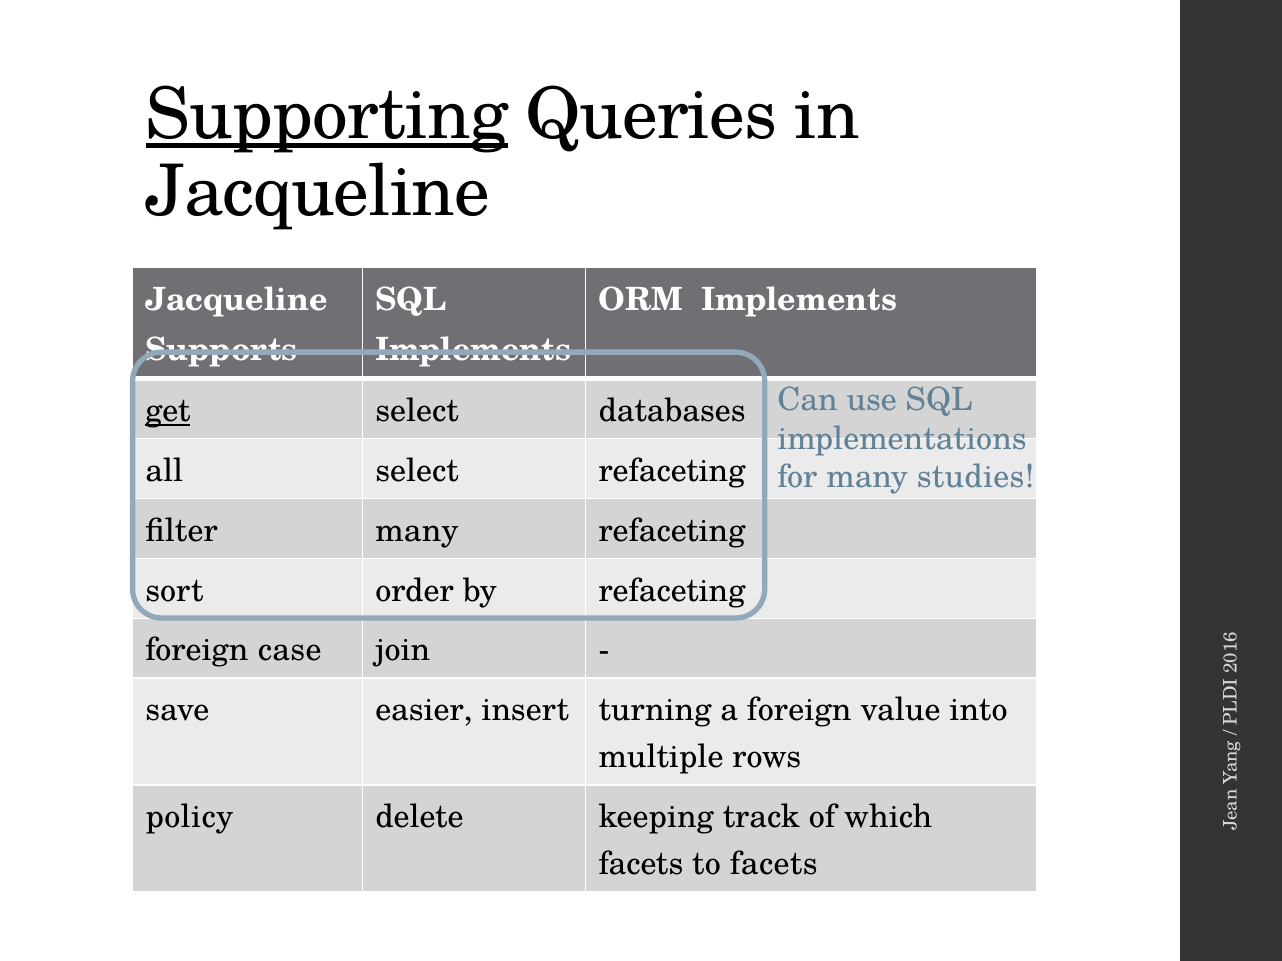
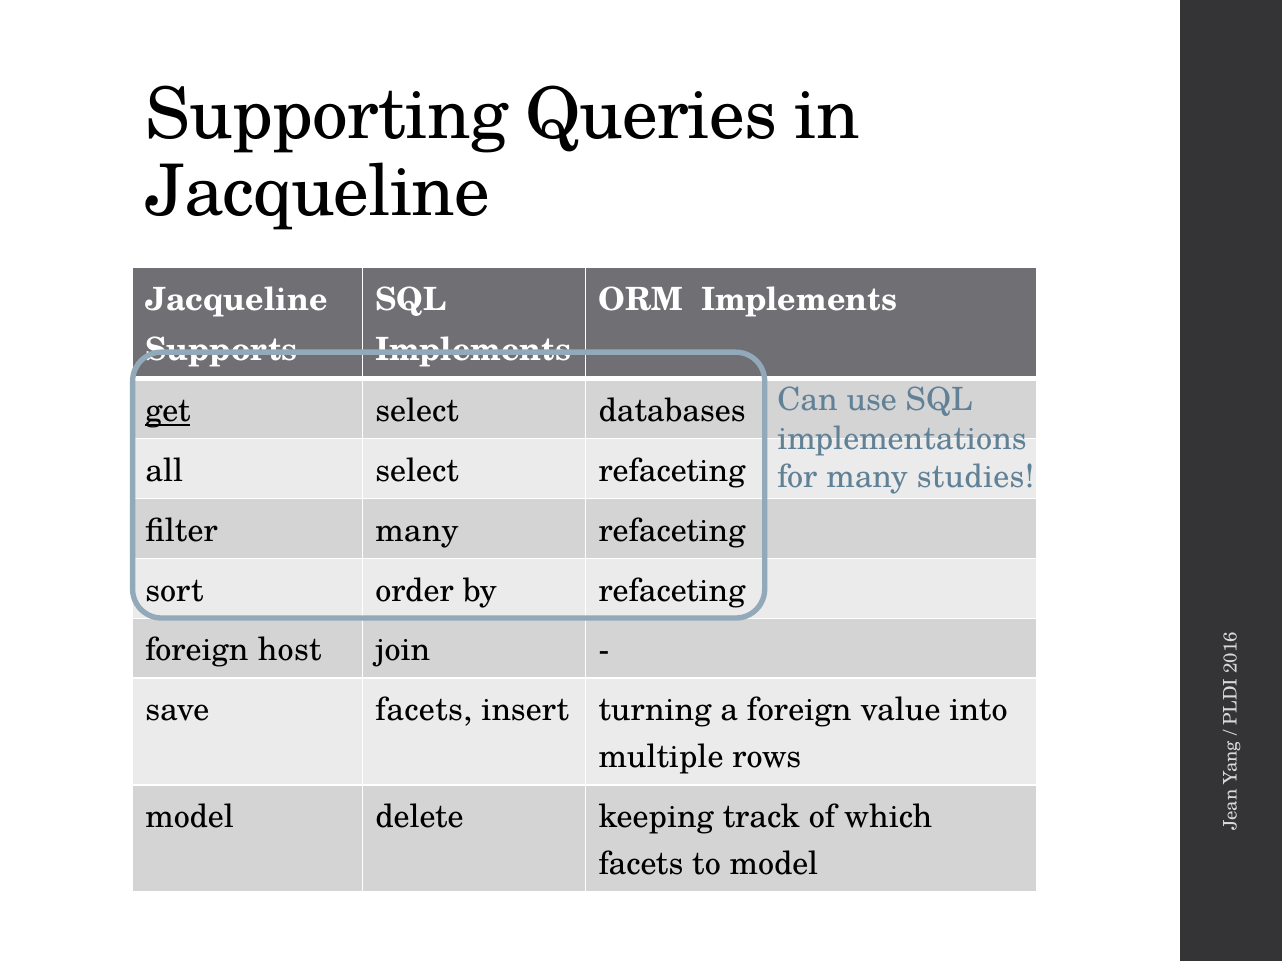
Supporting underline: present -> none (327, 115)
case: case -> host (290, 651)
save easier: easier -> facets (424, 711)
policy: policy -> model (190, 818)
to facets: facets -> model (774, 865)
